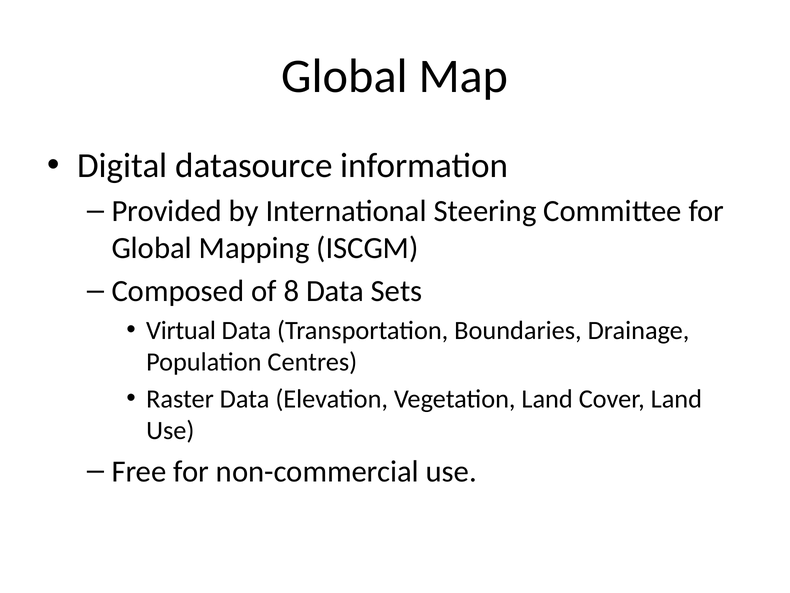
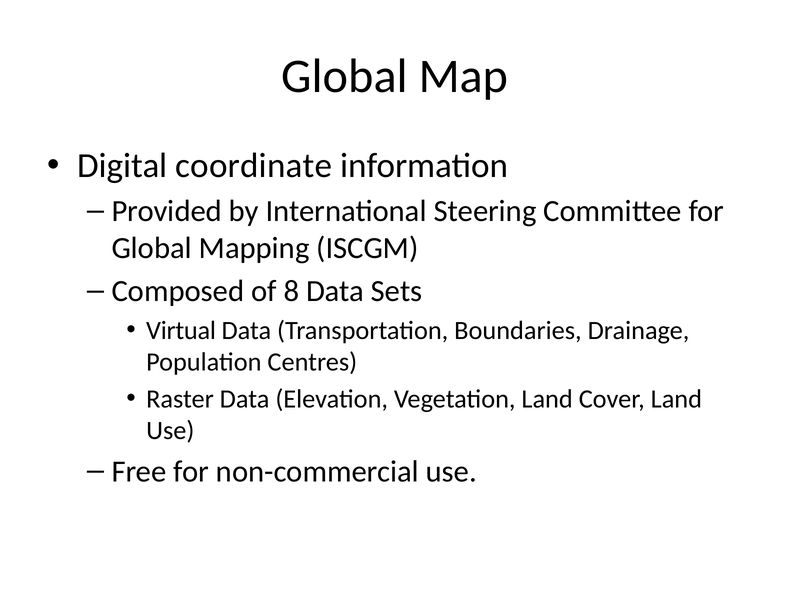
datasource: datasource -> coordinate (254, 166)
